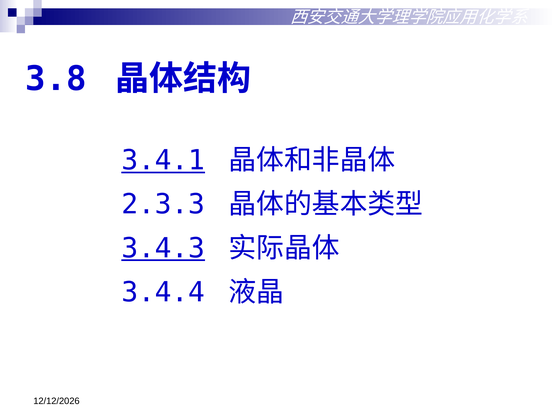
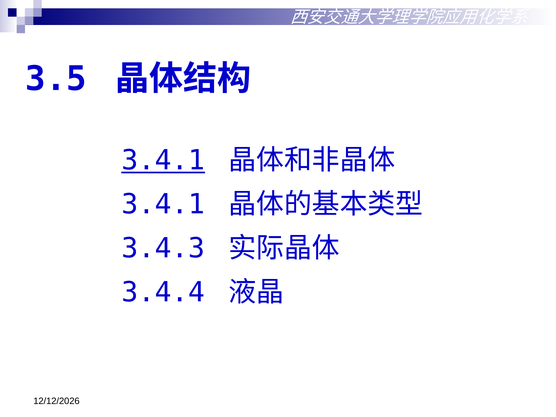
3.8: 3.8 -> 3.5 (56, 79)
2.3.3: 2.3.3 -> 3.4.1 (163, 204)
3.4.3 underline: present -> none (163, 248)
